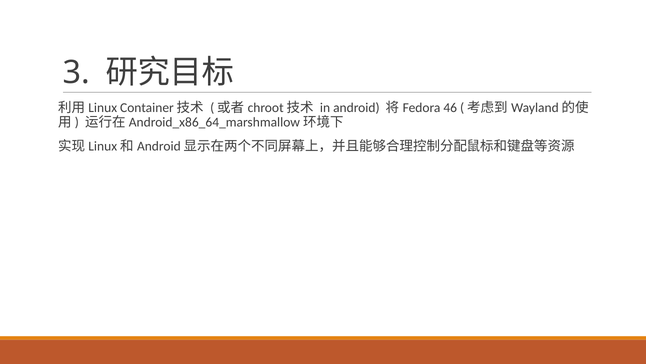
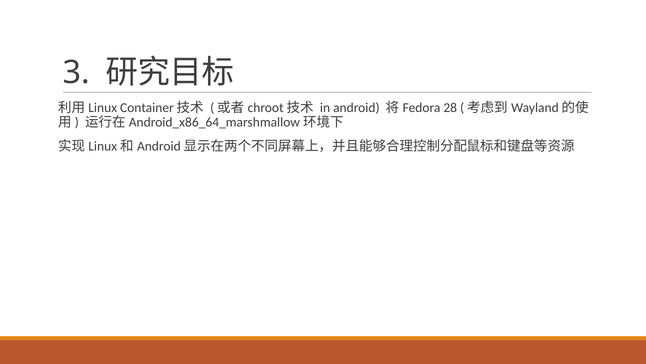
46: 46 -> 28 (450, 107)
